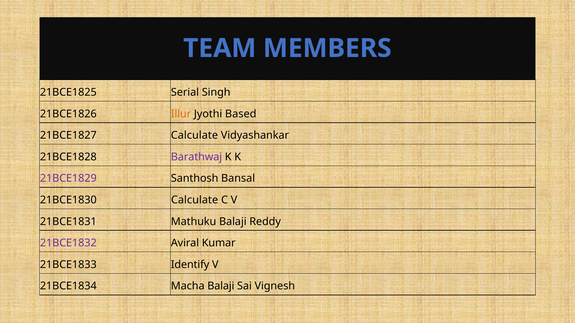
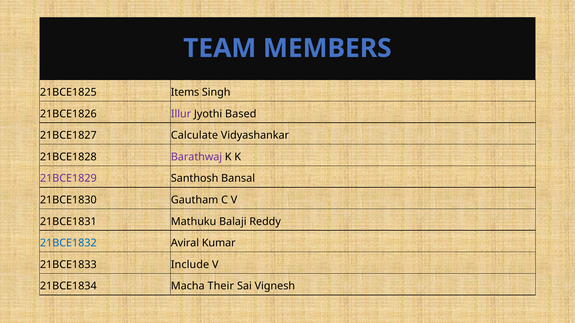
Serial: Serial -> Items (185, 92)
Illur colour: orange -> purple (181, 114)
21BCE1830 Calculate: Calculate -> Gautham (195, 200)
21BCE1832 colour: purple -> blue (68, 243)
Identify: Identify -> Include (190, 265)
Macha Balaji: Balaji -> Their (221, 286)
